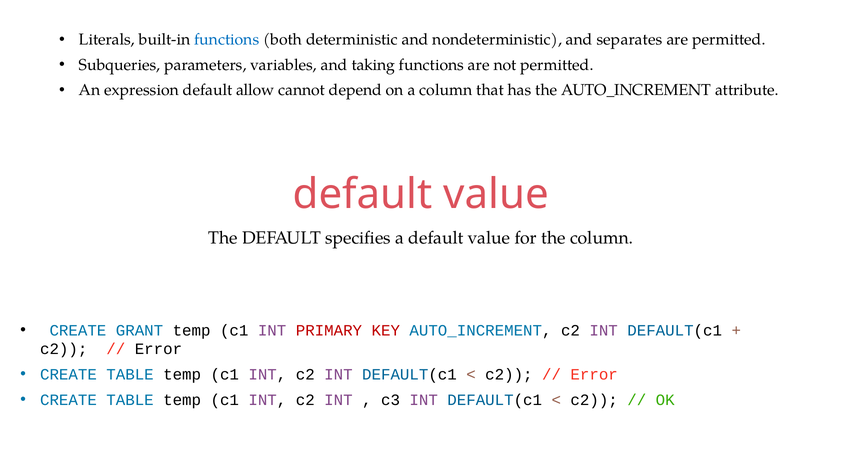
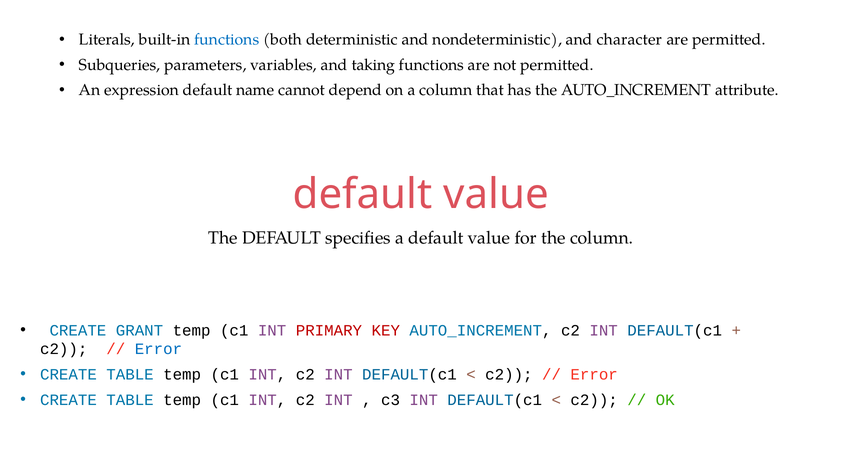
separates: separates -> character (629, 40)
allow: allow -> name (255, 90)
Error colour: black -> blue (158, 349)
